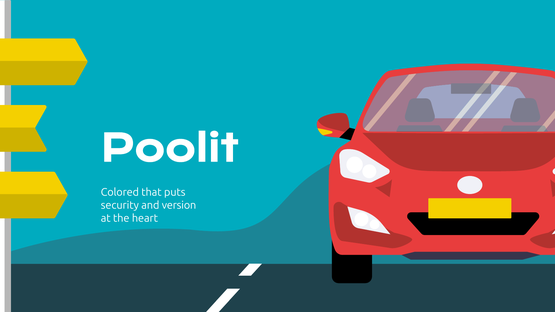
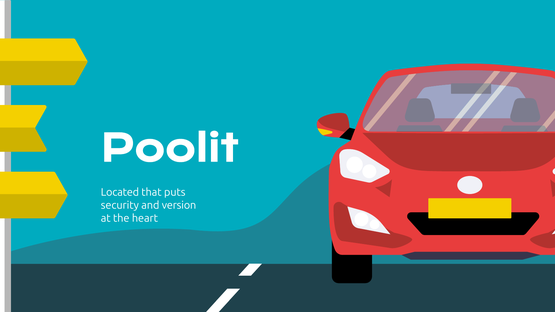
Colored: Colored -> Located (120, 192)
